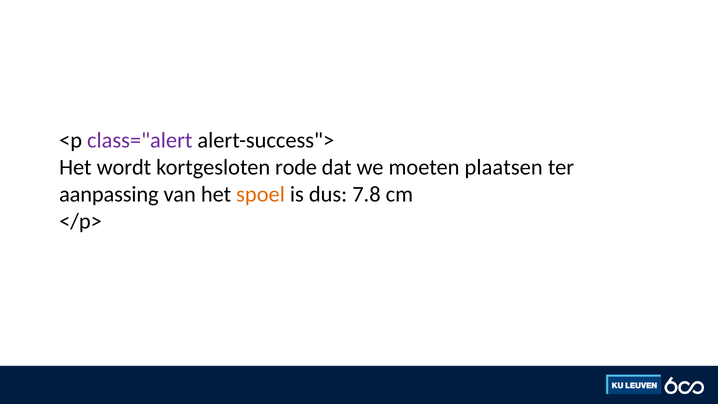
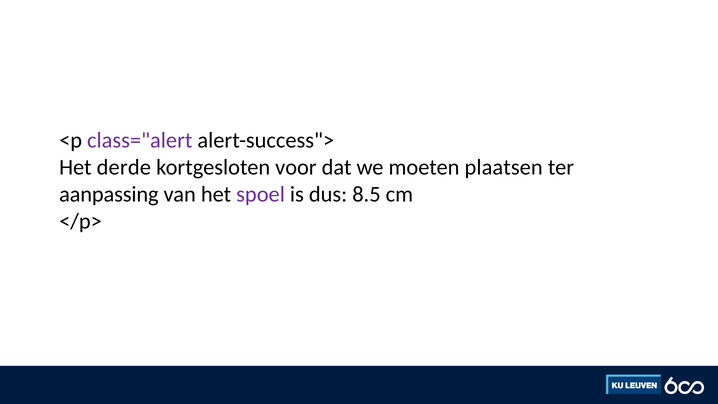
wordt: wordt -> derde (124, 167)
rode: rode -> voor (296, 167)
spoel colour: orange -> purple (261, 194)
7.8: 7.8 -> 8.5 (366, 194)
